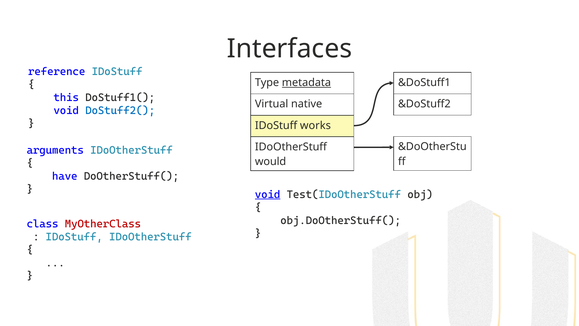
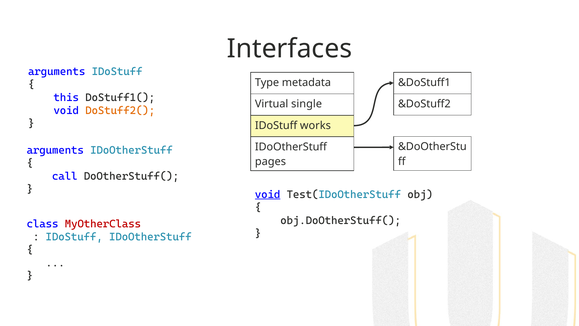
reference: reference -> arguments (57, 71)
metadata underline: present -> none (306, 82)
native: native -> single (307, 104)
DoStuff2( colour: blue -> orange (120, 111)
would: would -> pages (270, 162)
have: have -> call (65, 176)
